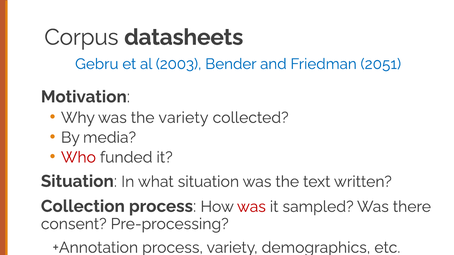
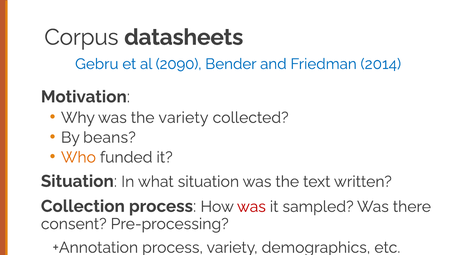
2003: 2003 -> 2090 (179, 64)
2051: 2051 -> 2014 (381, 64)
media: media -> beans (109, 138)
Who colour: red -> orange (78, 158)
